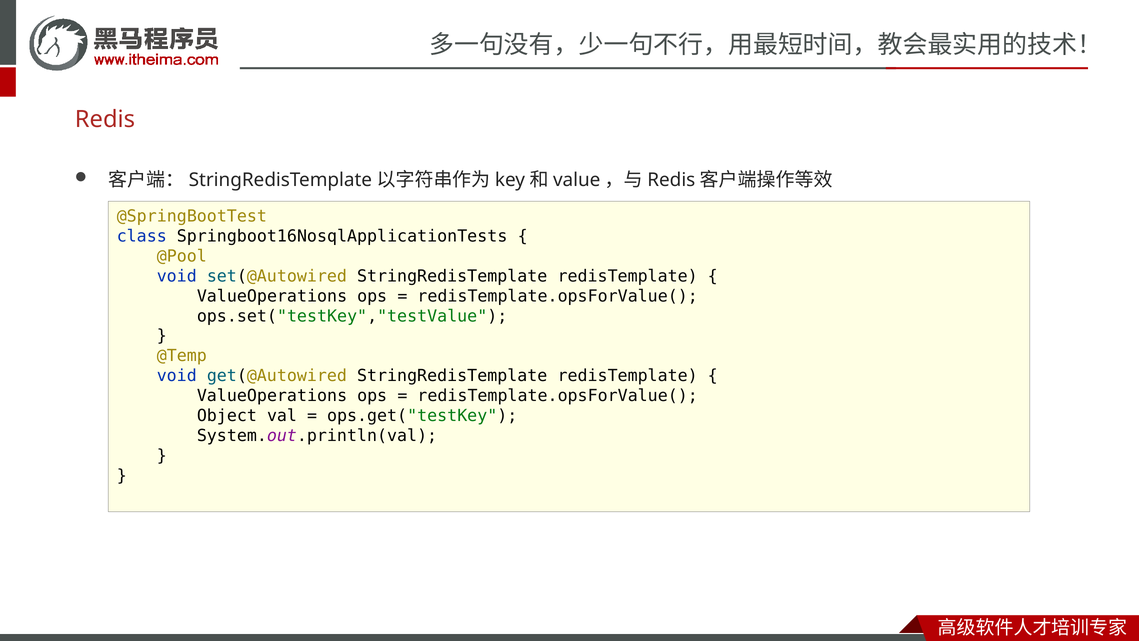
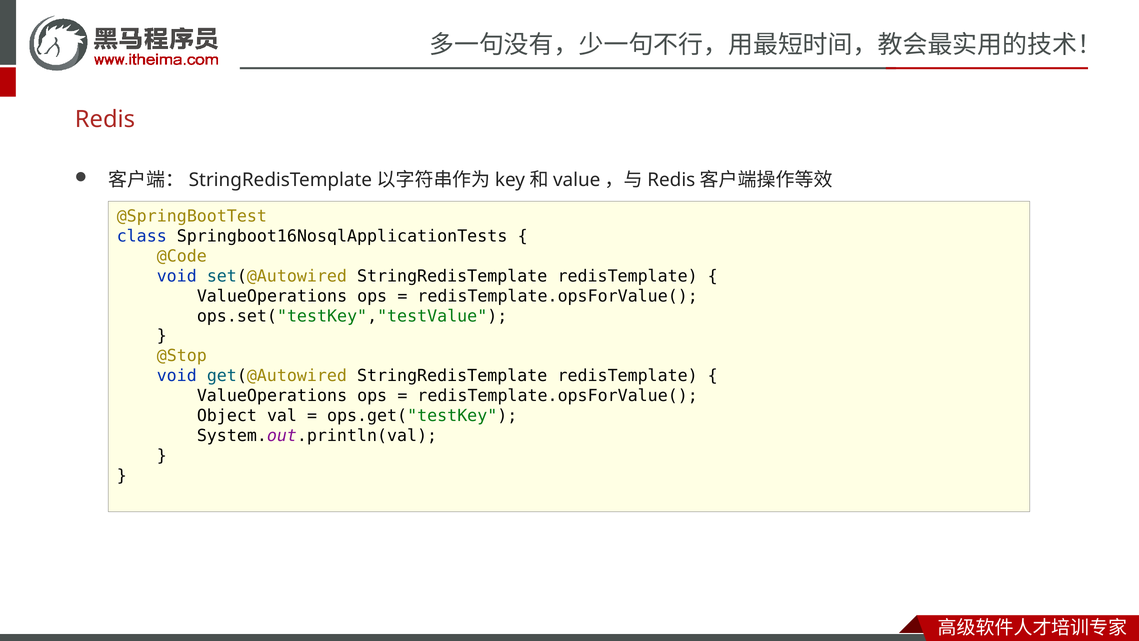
@Pool: @Pool -> @Code (182, 256)
@Temp: @Temp -> @Stop (182, 356)
